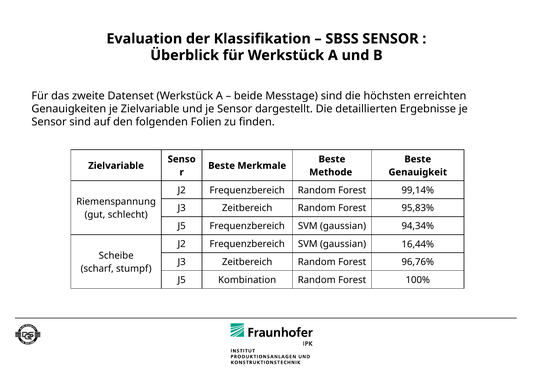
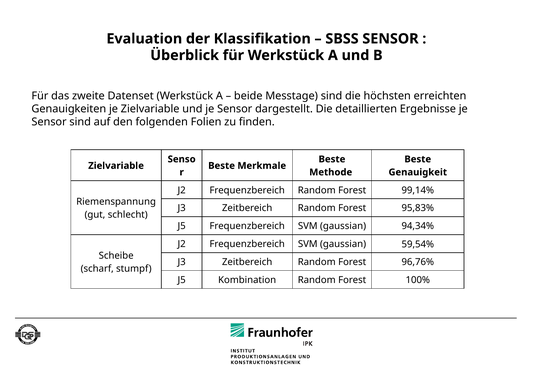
16,44%: 16,44% -> 59,54% (418, 244)
